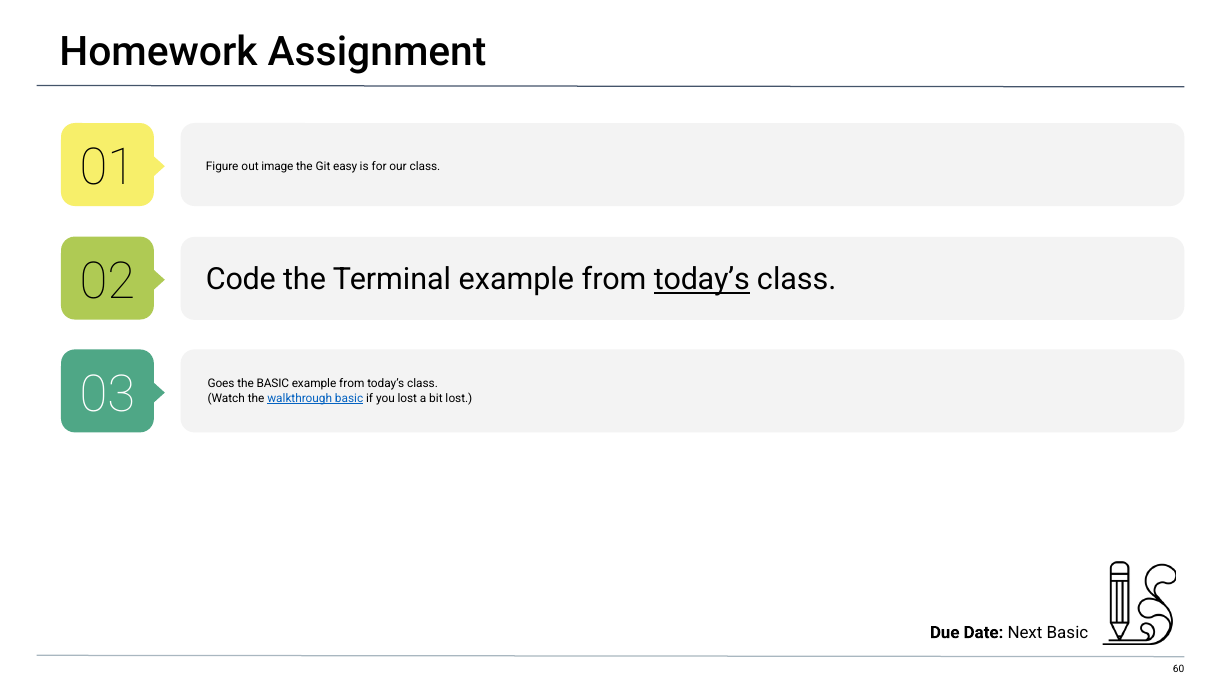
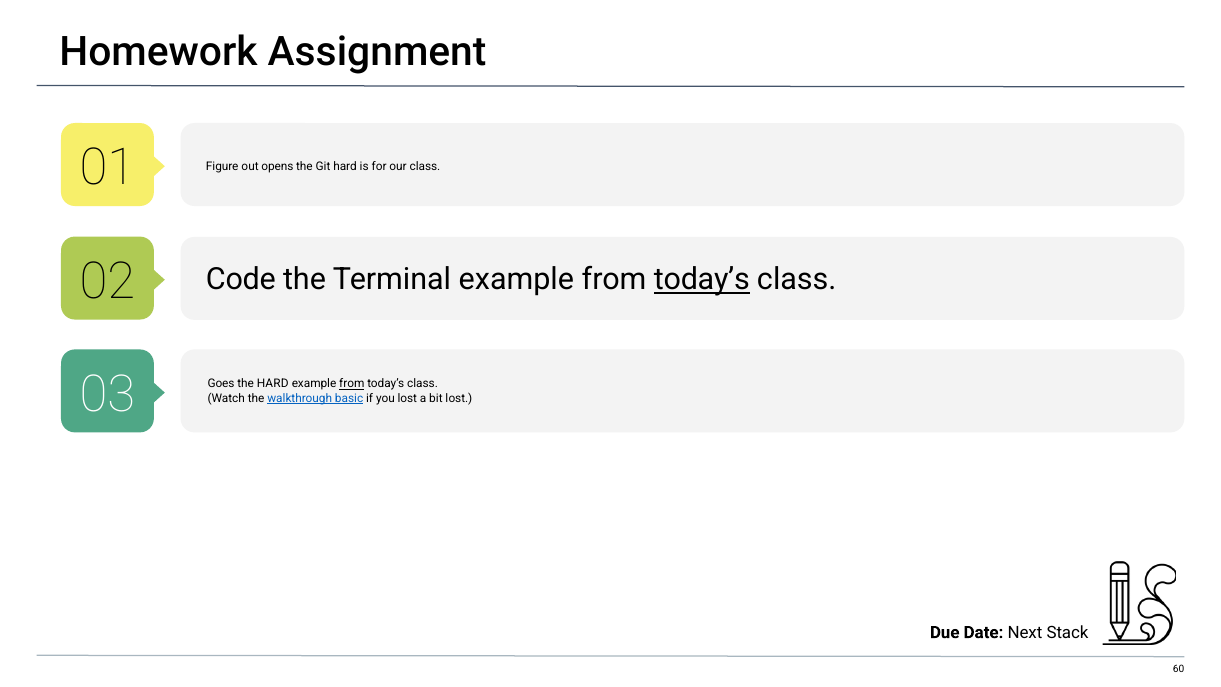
image: image -> opens (277, 167)
Git easy: easy -> hard (345, 167)
the BASIC: BASIC -> HARD (273, 384)
from underline: none -> present (352, 384)
Next Basic: Basic -> Stack (1068, 632)
